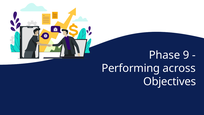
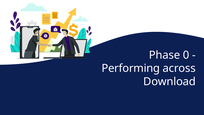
9: 9 -> 0 (186, 55)
Objectives: Objectives -> Download (170, 81)
